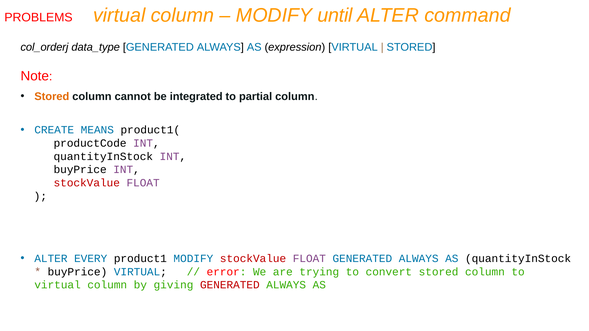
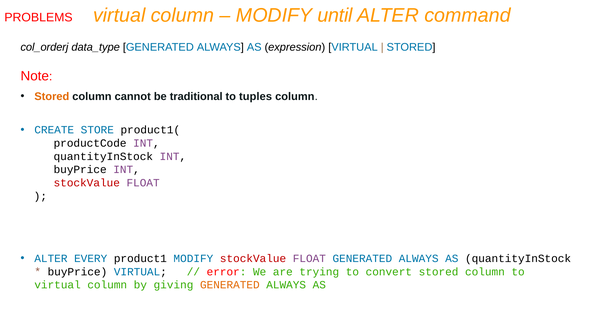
integrated: integrated -> traditional (196, 96)
partial: partial -> tuples (256, 96)
MEANS: MEANS -> STORE (97, 130)
GENERATED colour: red -> orange (230, 285)
